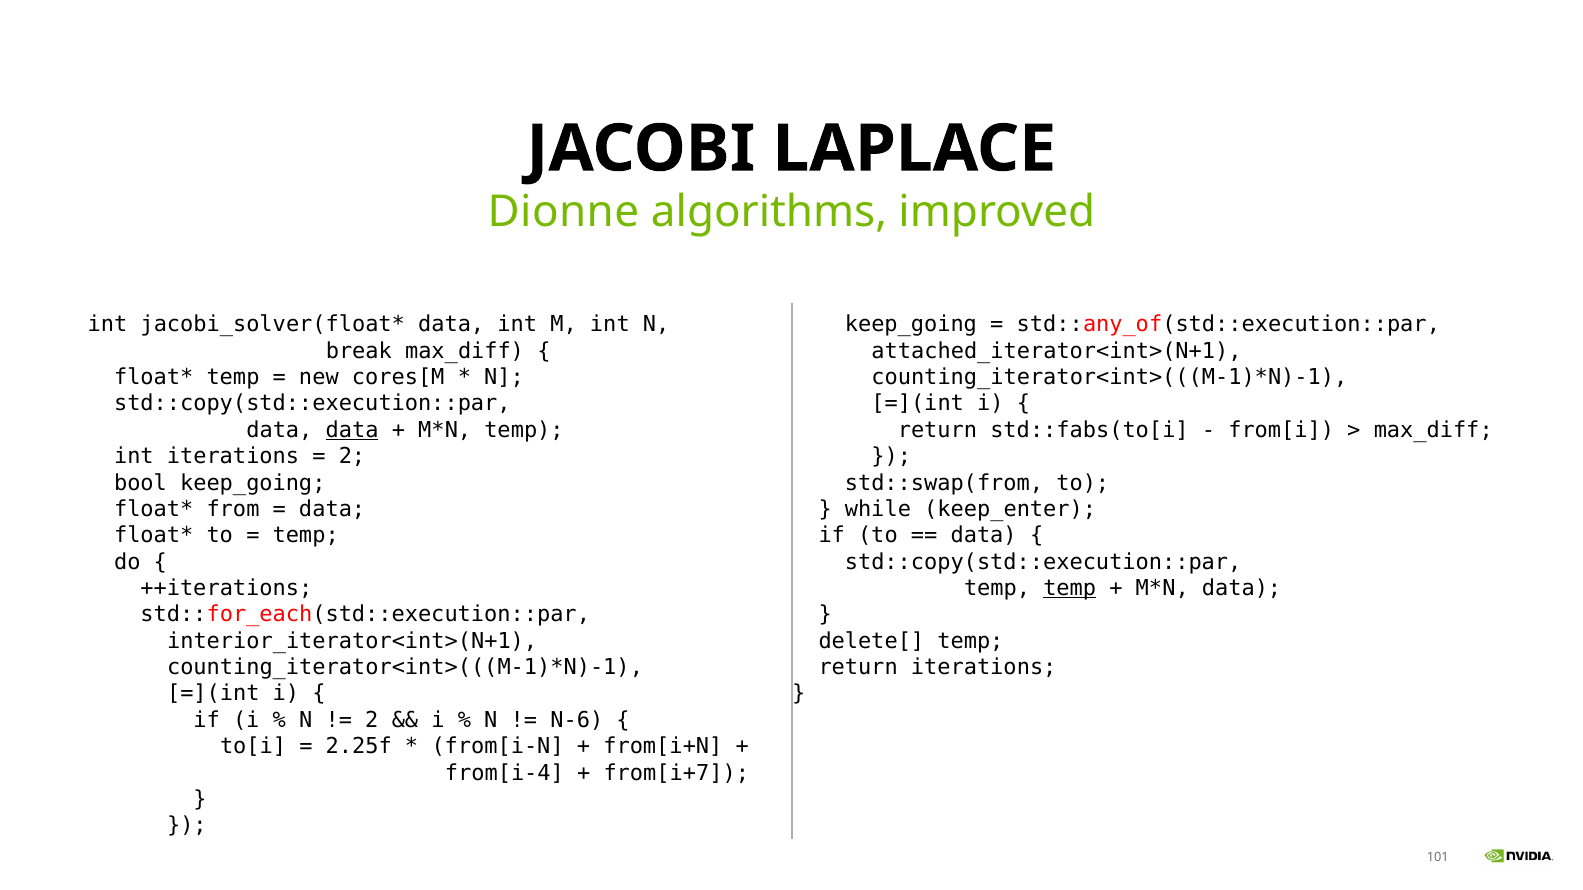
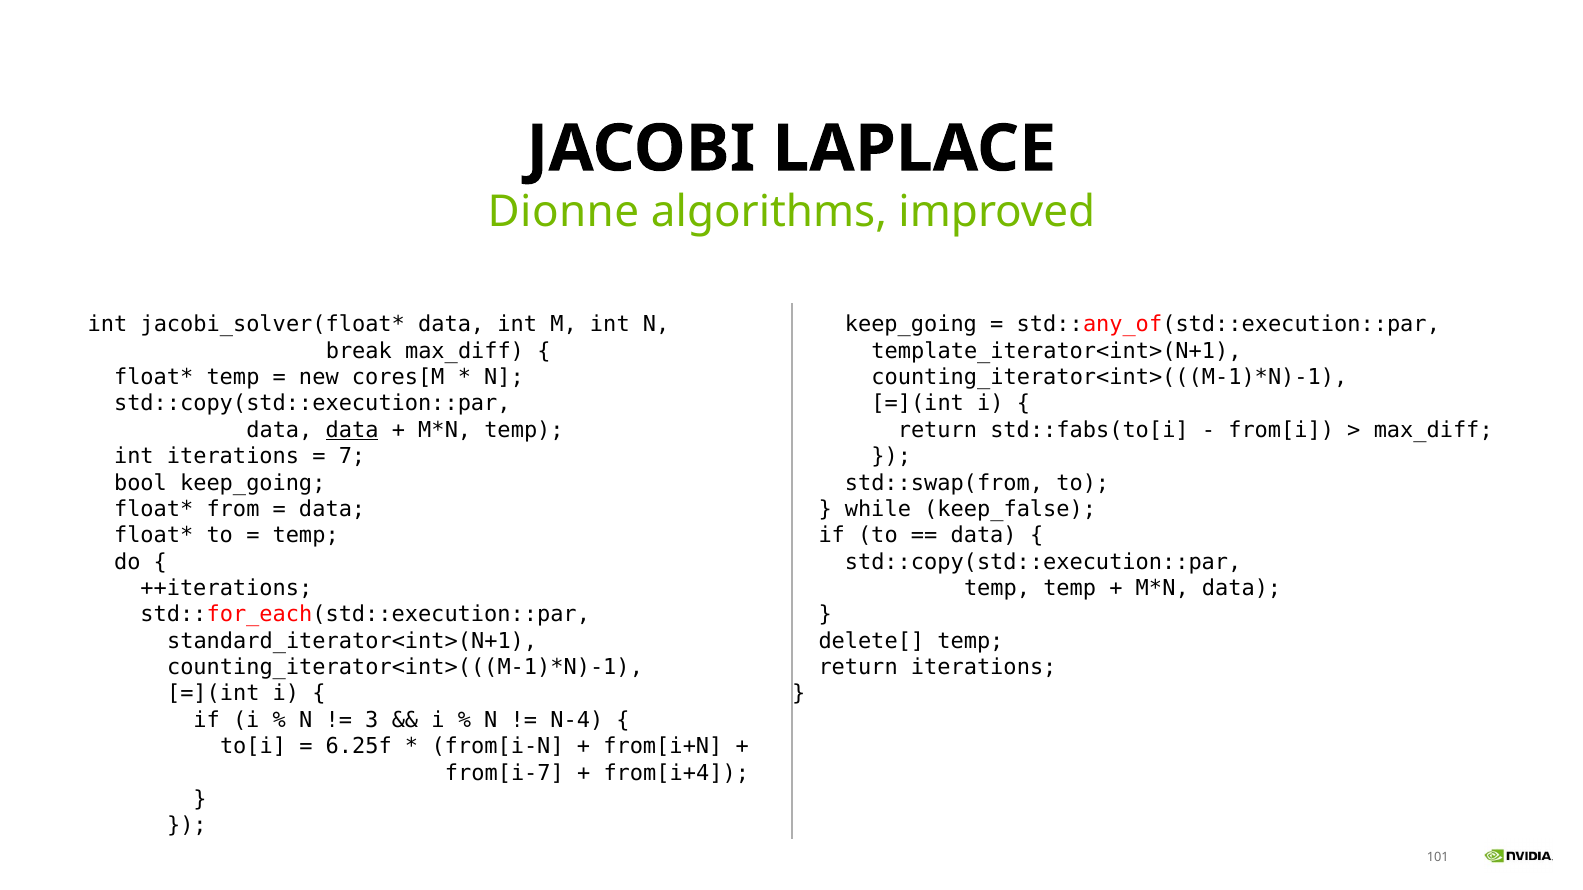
attached_iterator<int>(N+1: attached_iterator<int>(N+1 -> template_iterator<int>(N+1 (1057, 351)
2: 2 -> 7 (352, 457)
keep_enter: keep_enter -> keep_false (1010, 509)
temp underline: present -> none (1070, 589)
interior_iterator<int>(N+1: interior_iterator<int>(N+1 -> standard_iterator<int>(N+1 (352, 641)
2: 2 -> 3 (372, 720)
N-6: N-6 -> N-4 (577, 720)
2.25f: 2.25f -> 6.25f (359, 747)
from[i-4: from[i-4 -> from[i-7 (504, 773)
from[i+7: from[i+7 -> from[i+4 (676, 773)
